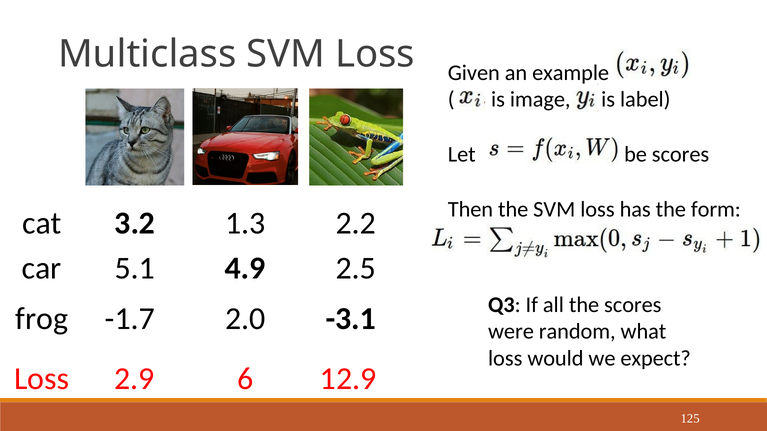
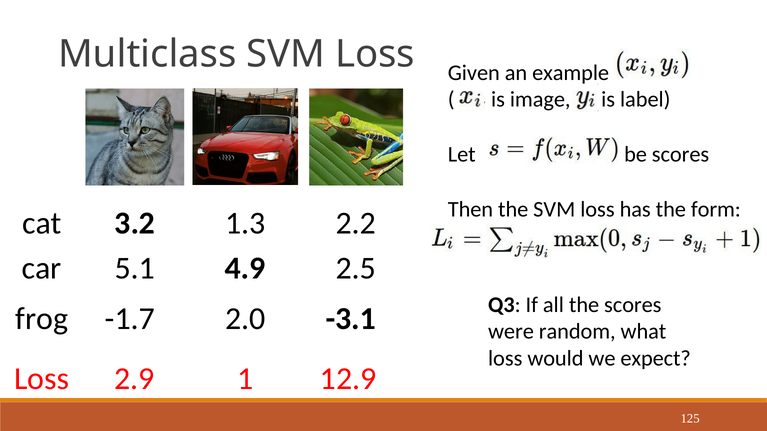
6: 6 -> 1 (245, 379)
